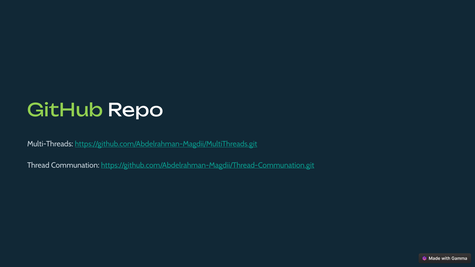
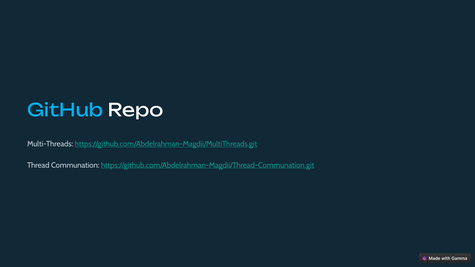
GitHub colour: light green -> light blue (65, 111)
